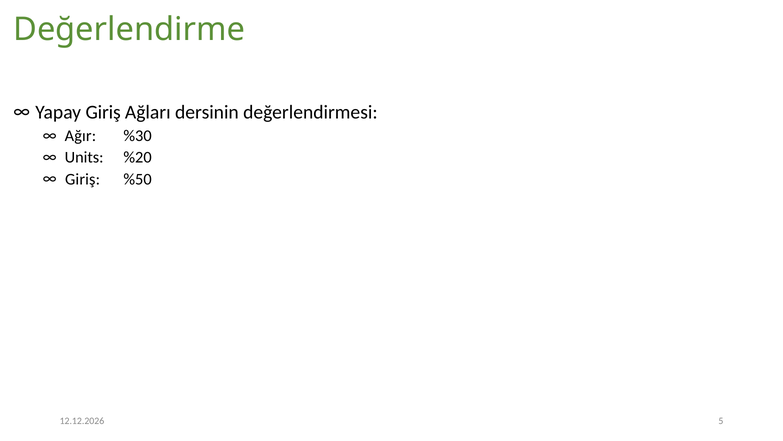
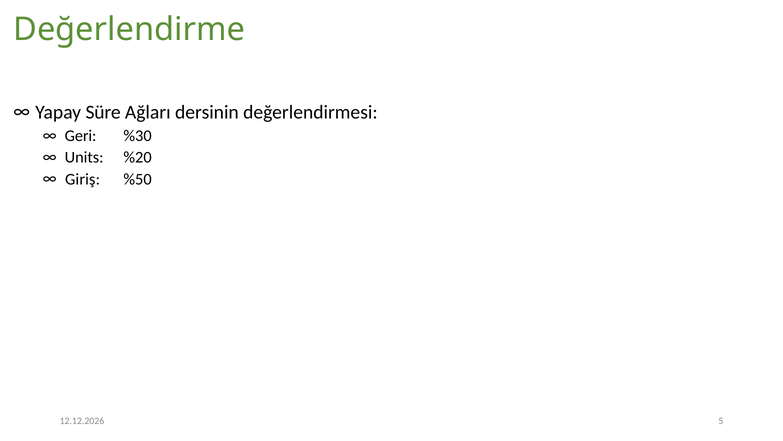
Yapay Giriş: Giriş -> Süre (103, 112)
Ağır: Ağır -> Geri (81, 136)
